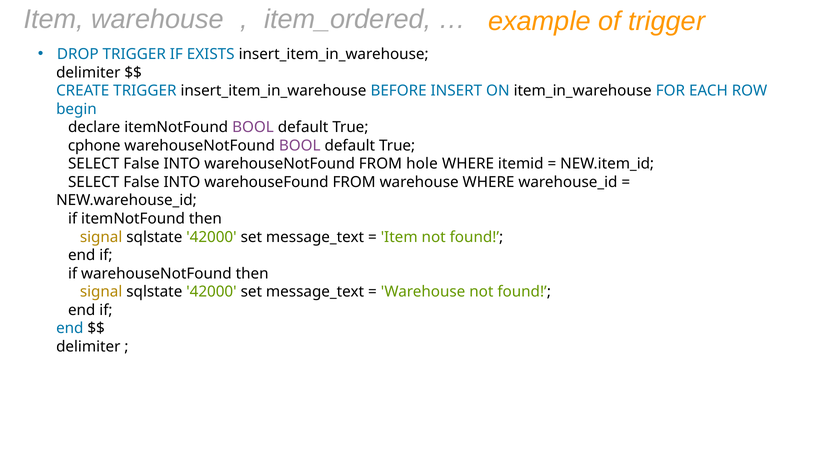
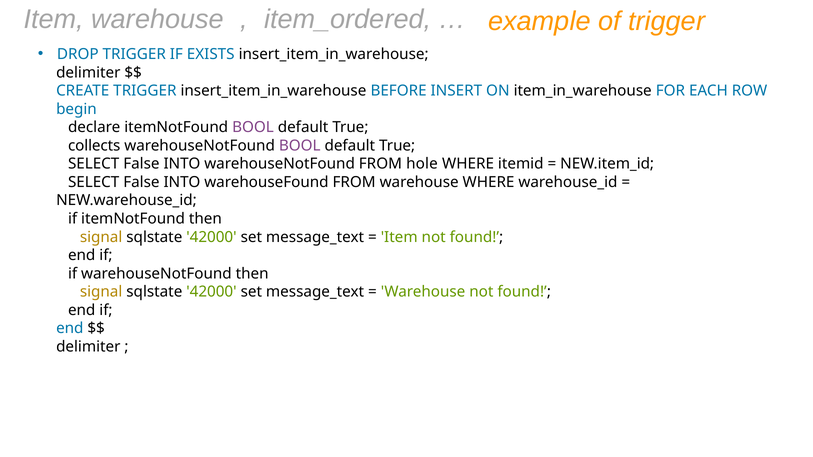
cphone: cphone -> collects (94, 146)
